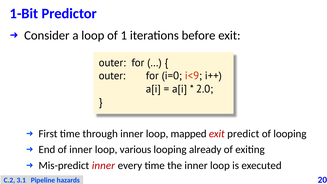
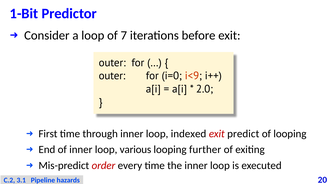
1: 1 -> 7 (124, 35)
mapped: mapped -> indexed (189, 134)
already: already -> further (205, 150)
Mis-predict inner: inner -> order (103, 165)
